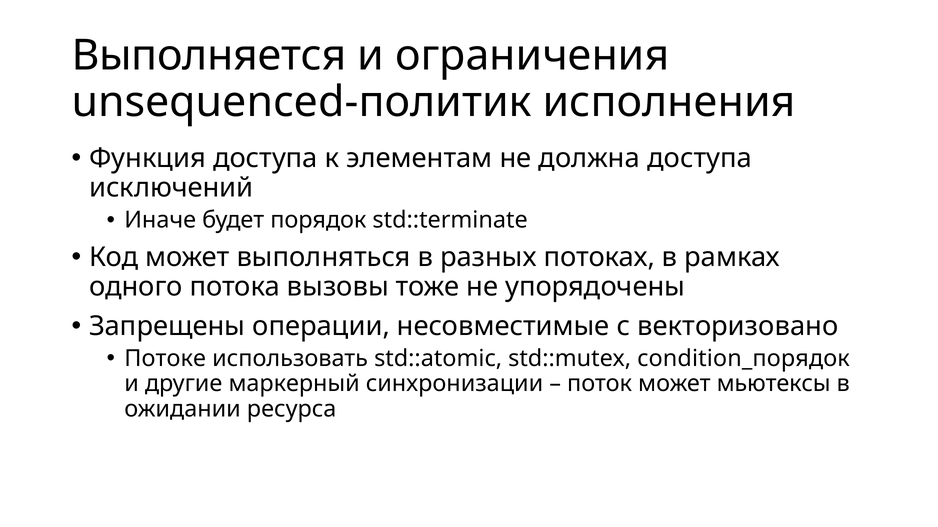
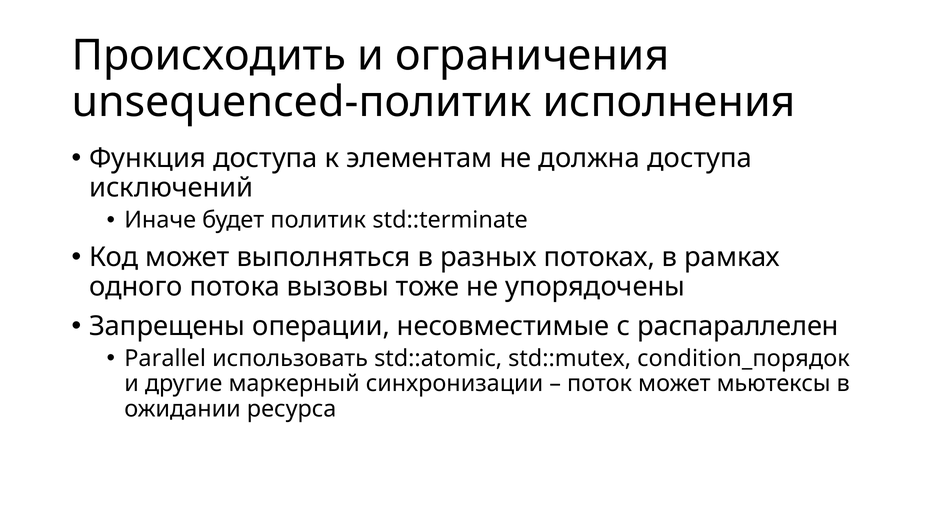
Выполняется: Выполняется -> Происходить (209, 56)
порядок: порядок -> политик (318, 220)
векторизовано: векторизовано -> распараллелен (738, 327)
Потоке: Потоке -> Parallel (165, 359)
